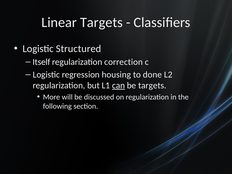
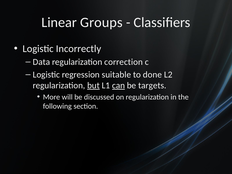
Linear Targets: Targets -> Groups (101, 22)
Structured: Structured -> Incorrectly (79, 49)
Itself: Itself -> Data (41, 62)
housing: housing -> suitable (116, 75)
but underline: none -> present (93, 85)
